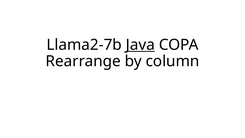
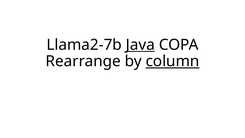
column underline: none -> present (173, 61)
